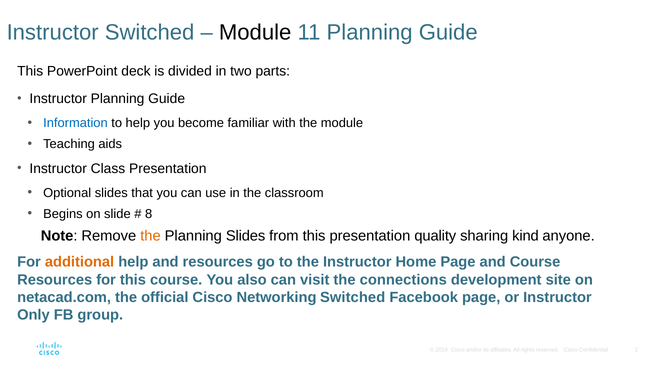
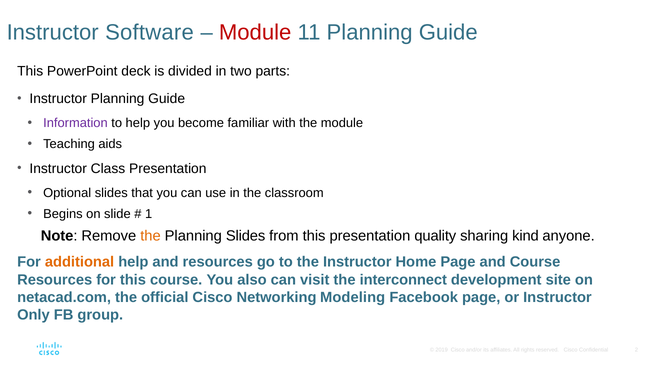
Instructor Switched: Switched -> Software (149, 33)
Module colour: black -> red (255, 33)
Information colour: blue -> purple (75, 123)
8: 8 -> 1 (149, 214)
connections: connections -> interconnect (403, 280)
Networking Switched: Switched -> Modeling (353, 297)
